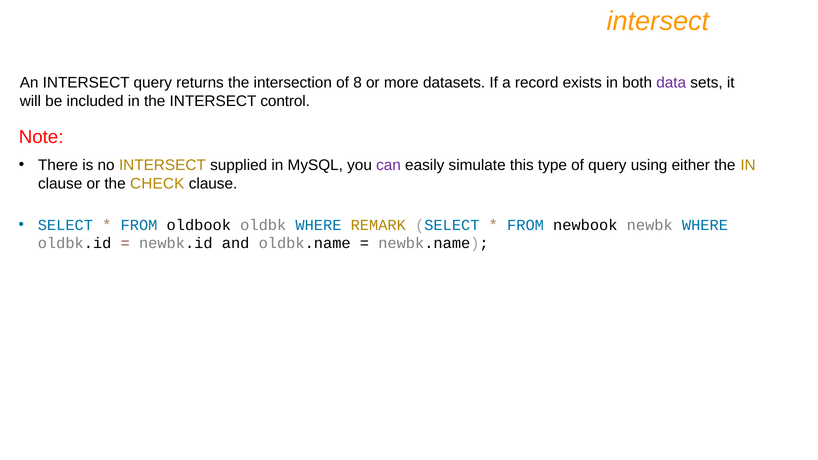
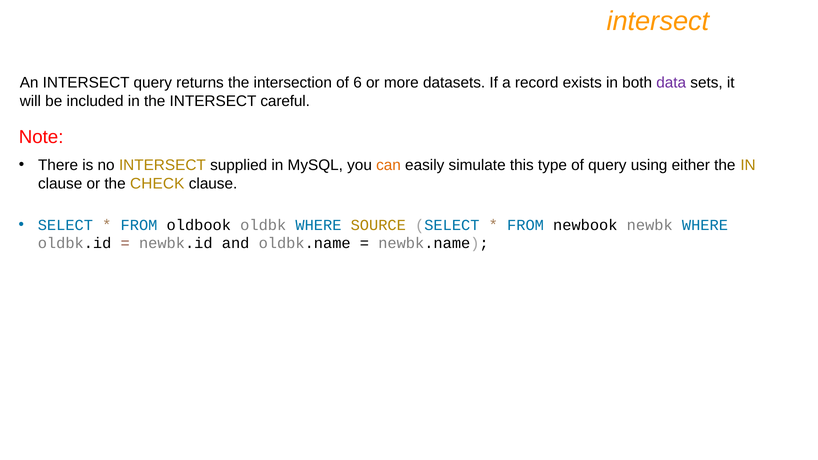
8: 8 -> 6 (358, 83)
control: control -> careful (285, 101)
can colour: purple -> orange (389, 165)
REMARK: REMARK -> SOURCE (378, 225)
